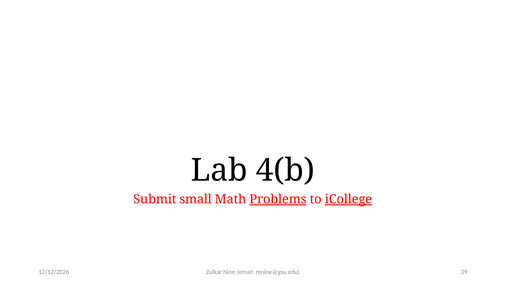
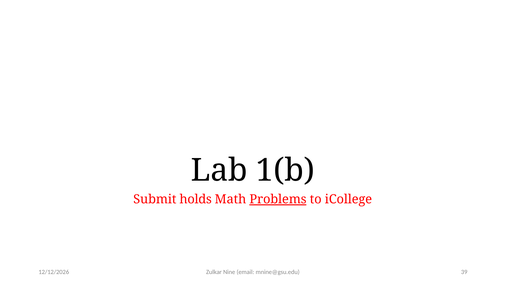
4(b: 4(b -> 1(b (285, 170)
small: small -> holds (196, 199)
iCollege underline: present -> none (348, 199)
